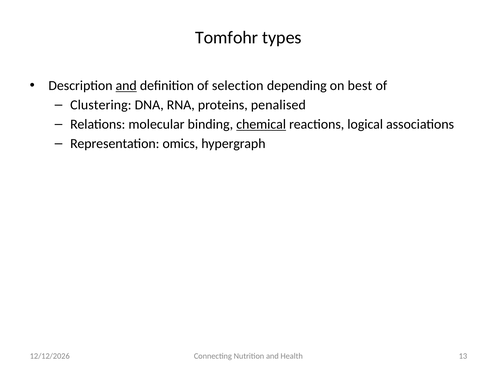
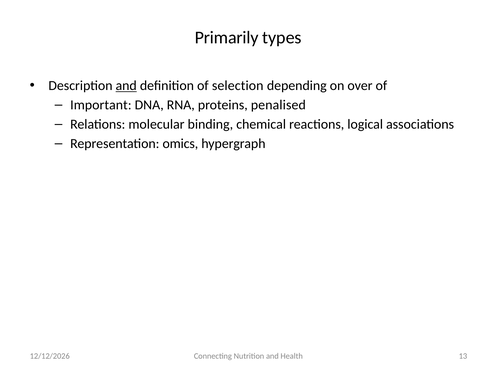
Tomfohr: Tomfohr -> Primarily (227, 38)
best: best -> over (360, 86)
Clustering: Clustering -> Important (101, 105)
chemical underline: present -> none (261, 124)
